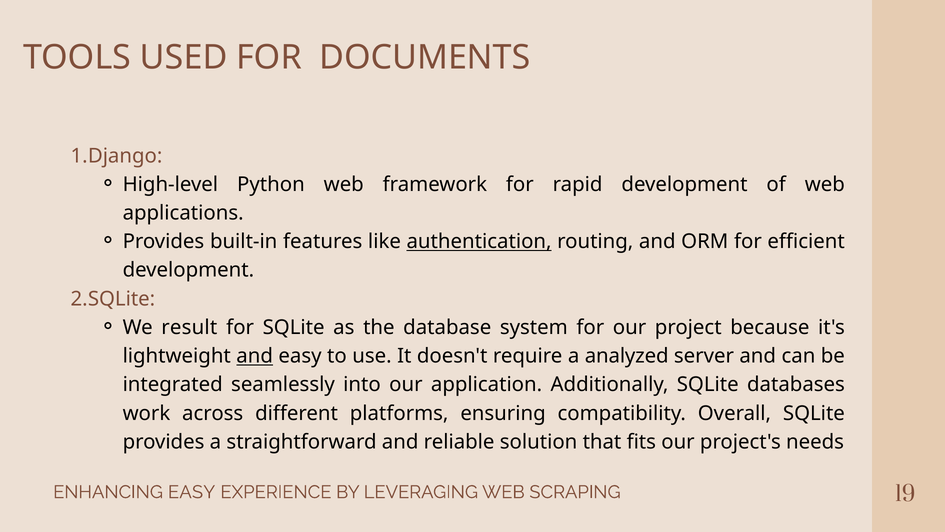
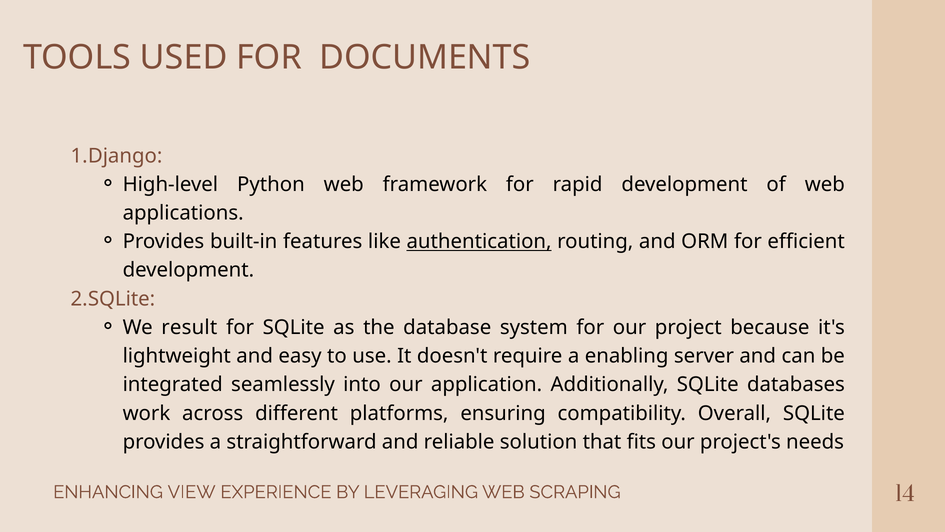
and underline: present -> none (255, 356)
analyzed: analyzed -> enabling (627, 356)
ENHANCING EASY: EASY -> VIEW (192, 492)
19: 19 -> 14 (905, 494)
